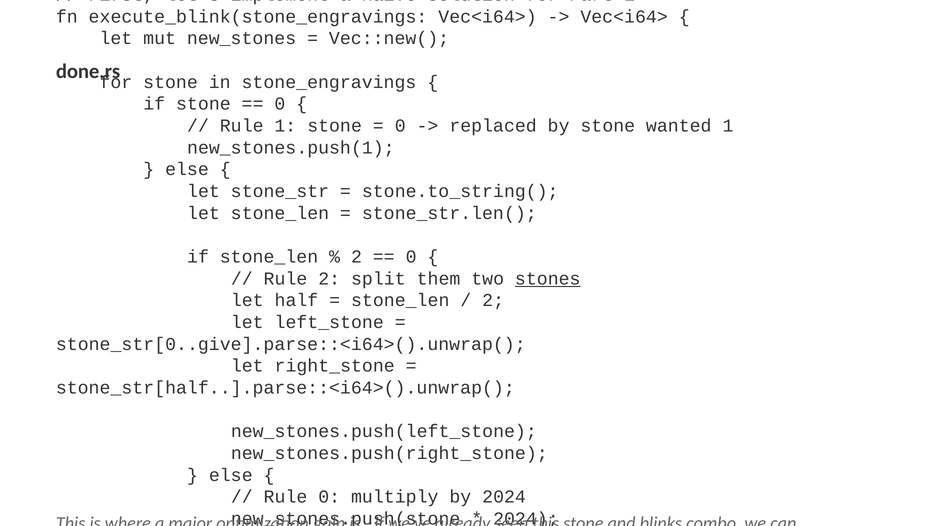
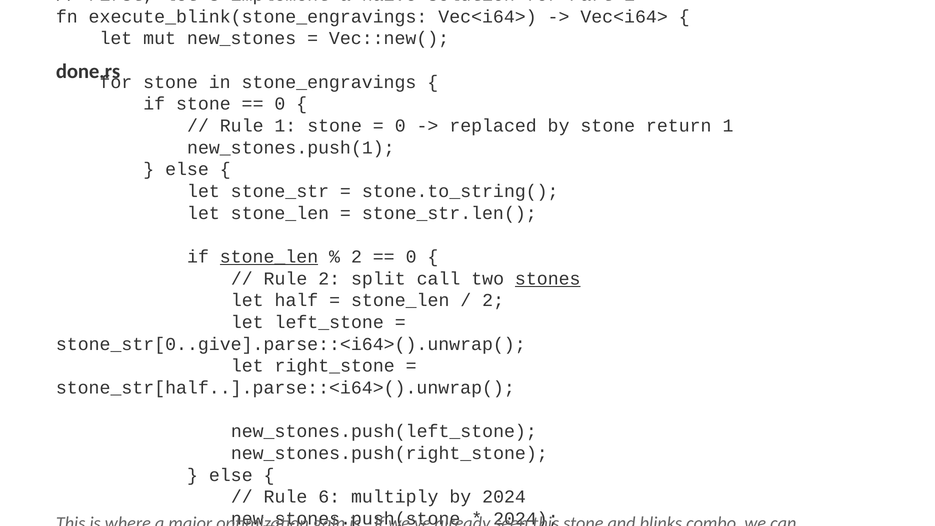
stone wanted: wanted -> return (679, 126)
stone_len underline: none -> present (269, 257)
them: them -> call (438, 279)
Rule 0: 0 -> 6 (329, 497)
